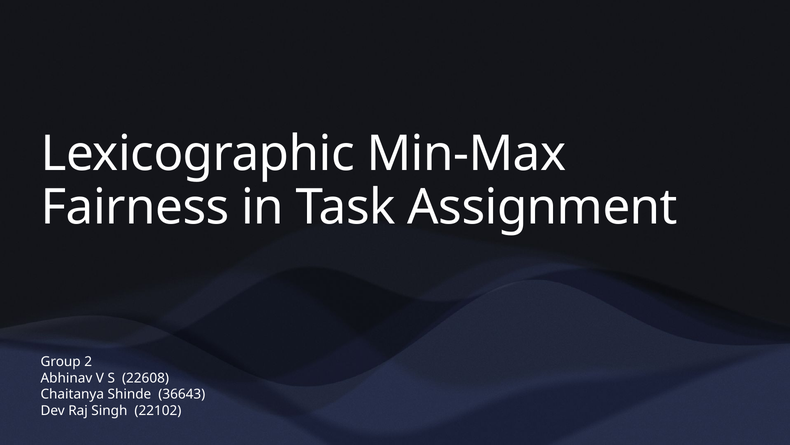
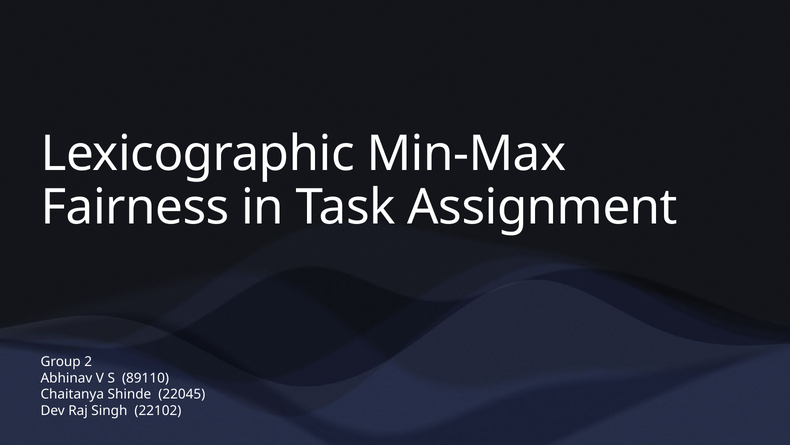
22608: 22608 -> 89110 (146, 378)
36643: 36643 -> 22045 (182, 394)
